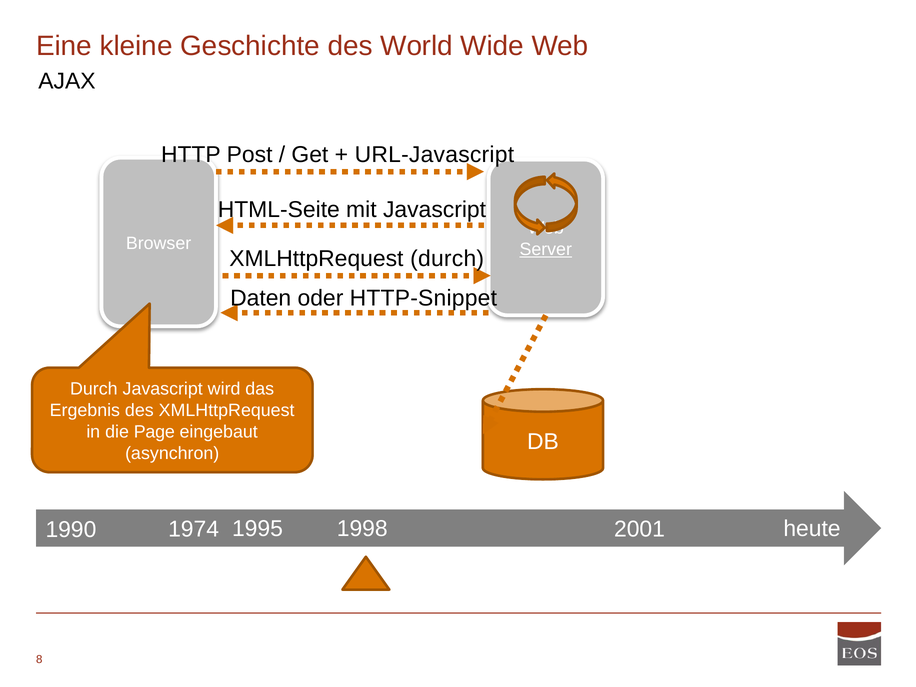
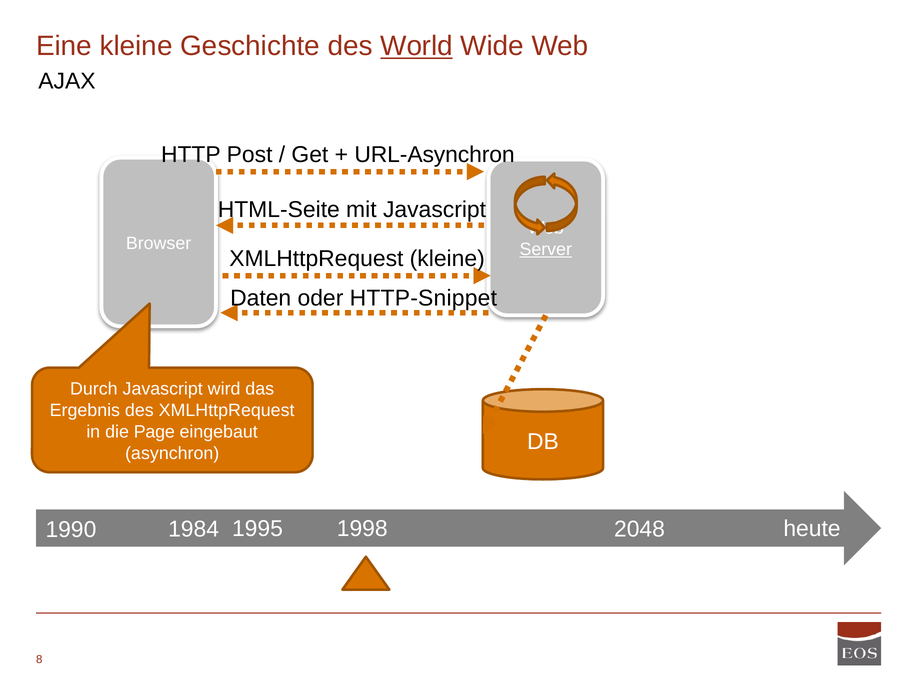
World underline: none -> present (417, 46)
URL-Javascript: URL-Javascript -> URL-Asynchron (435, 155)
XMLHttpRequest durch: durch -> kleine (447, 259)
1974: 1974 -> 1984 (194, 529)
2001: 2001 -> 2048 (639, 529)
